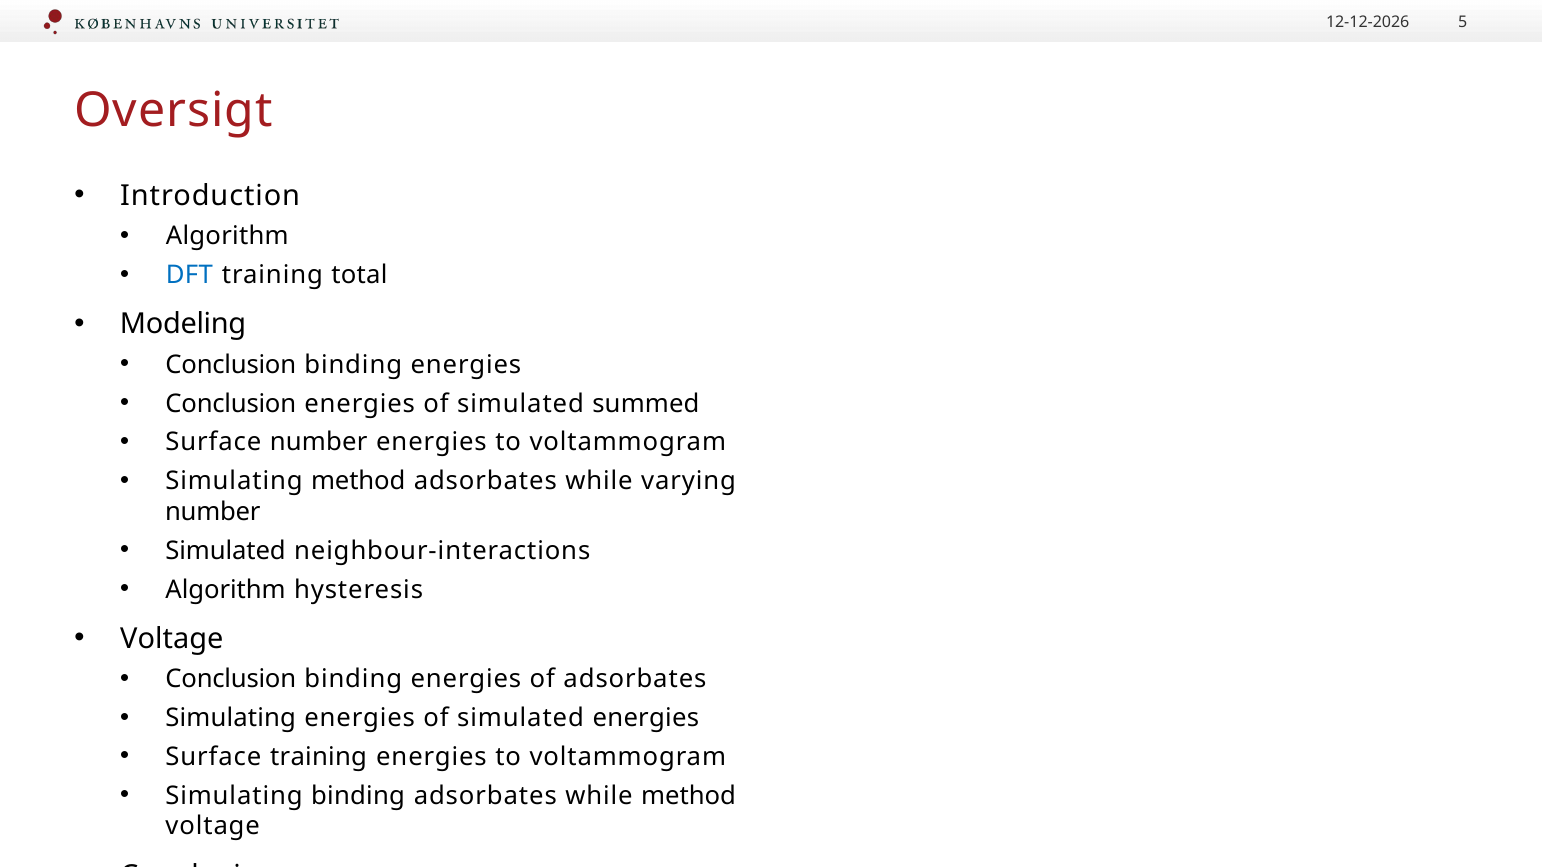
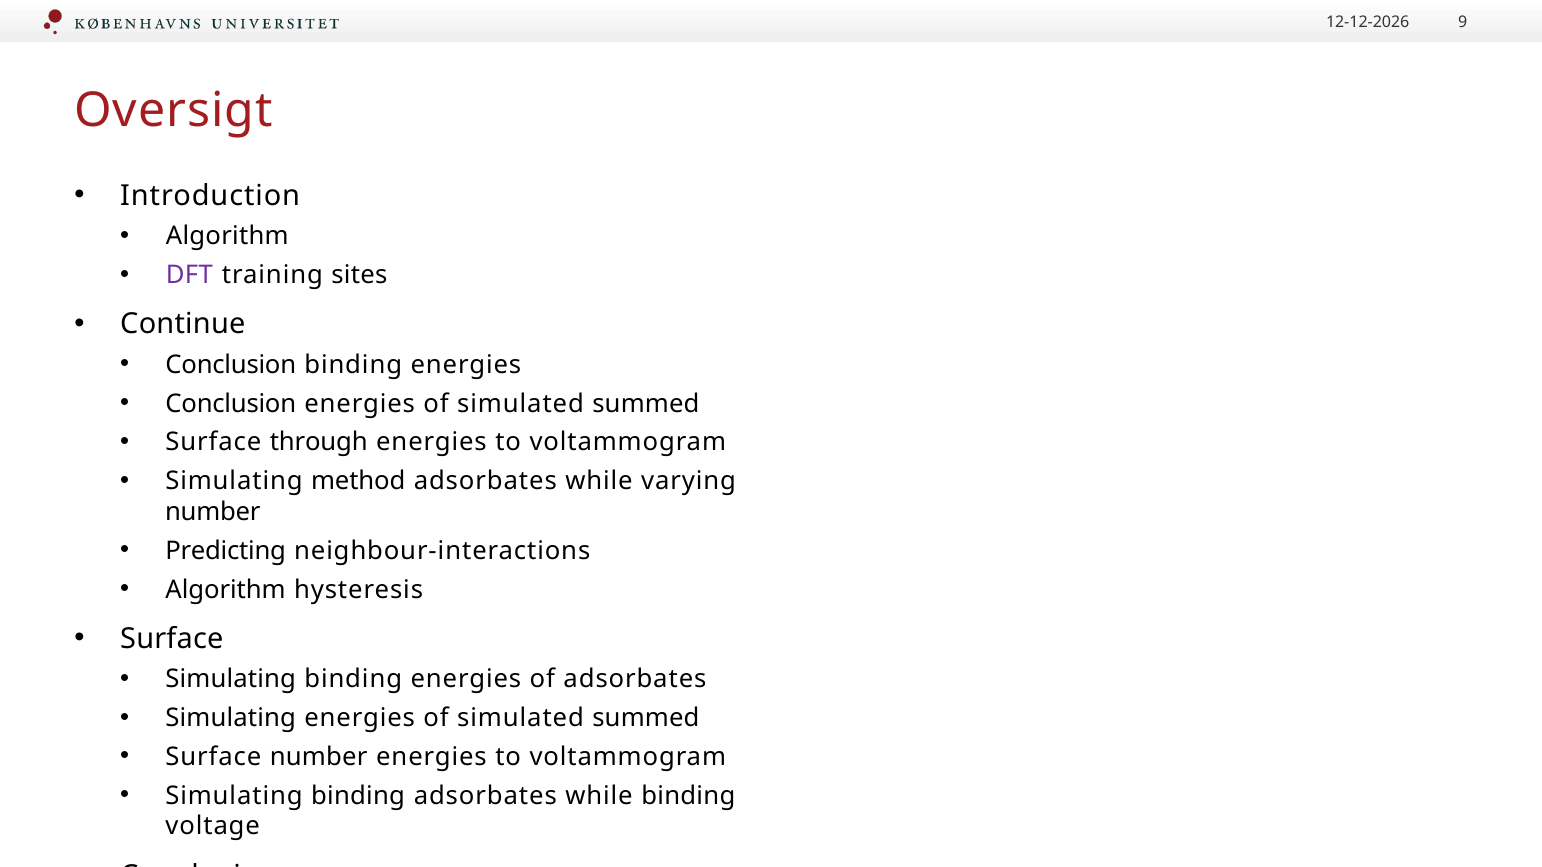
5: 5 -> 9 (1463, 22)
DFT colour: blue -> purple (189, 275)
total: total -> sites (359, 275)
Modeling: Modeling -> Continue (183, 324)
Surface number: number -> through (319, 443)
Simulated: Simulated -> Predicting (226, 551)
Voltage: Voltage -> Surface (172, 639)
Conclusion: Conclusion -> Simulating (231, 680)
energies: energies -> summed (646, 718)
Surface training: training -> number (319, 757)
while method: method -> binding (688, 796)
